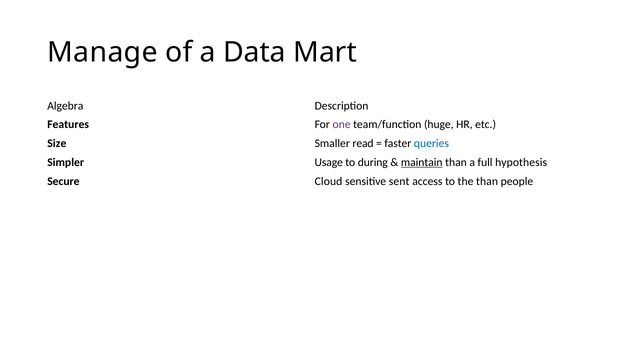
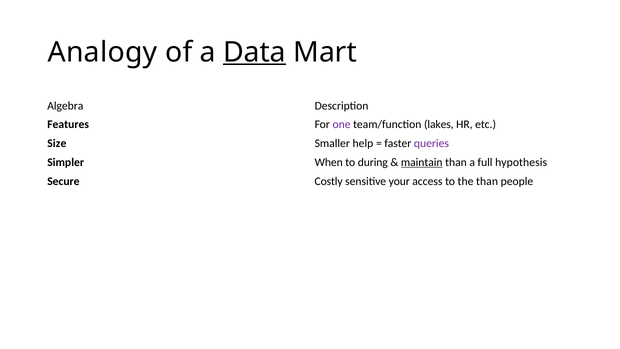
Manage: Manage -> Analogy (102, 52)
Data underline: none -> present (254, 52)
huge: huge -> lakes (439, 124)
read: read -> help (363, 143)
queries colour: blue -> purple (431, 143)
Usage: Usage -> When (329, 162)
Cloud: Cloud -> Costly (329, 181)
sent: sent -> your (399, 181)
